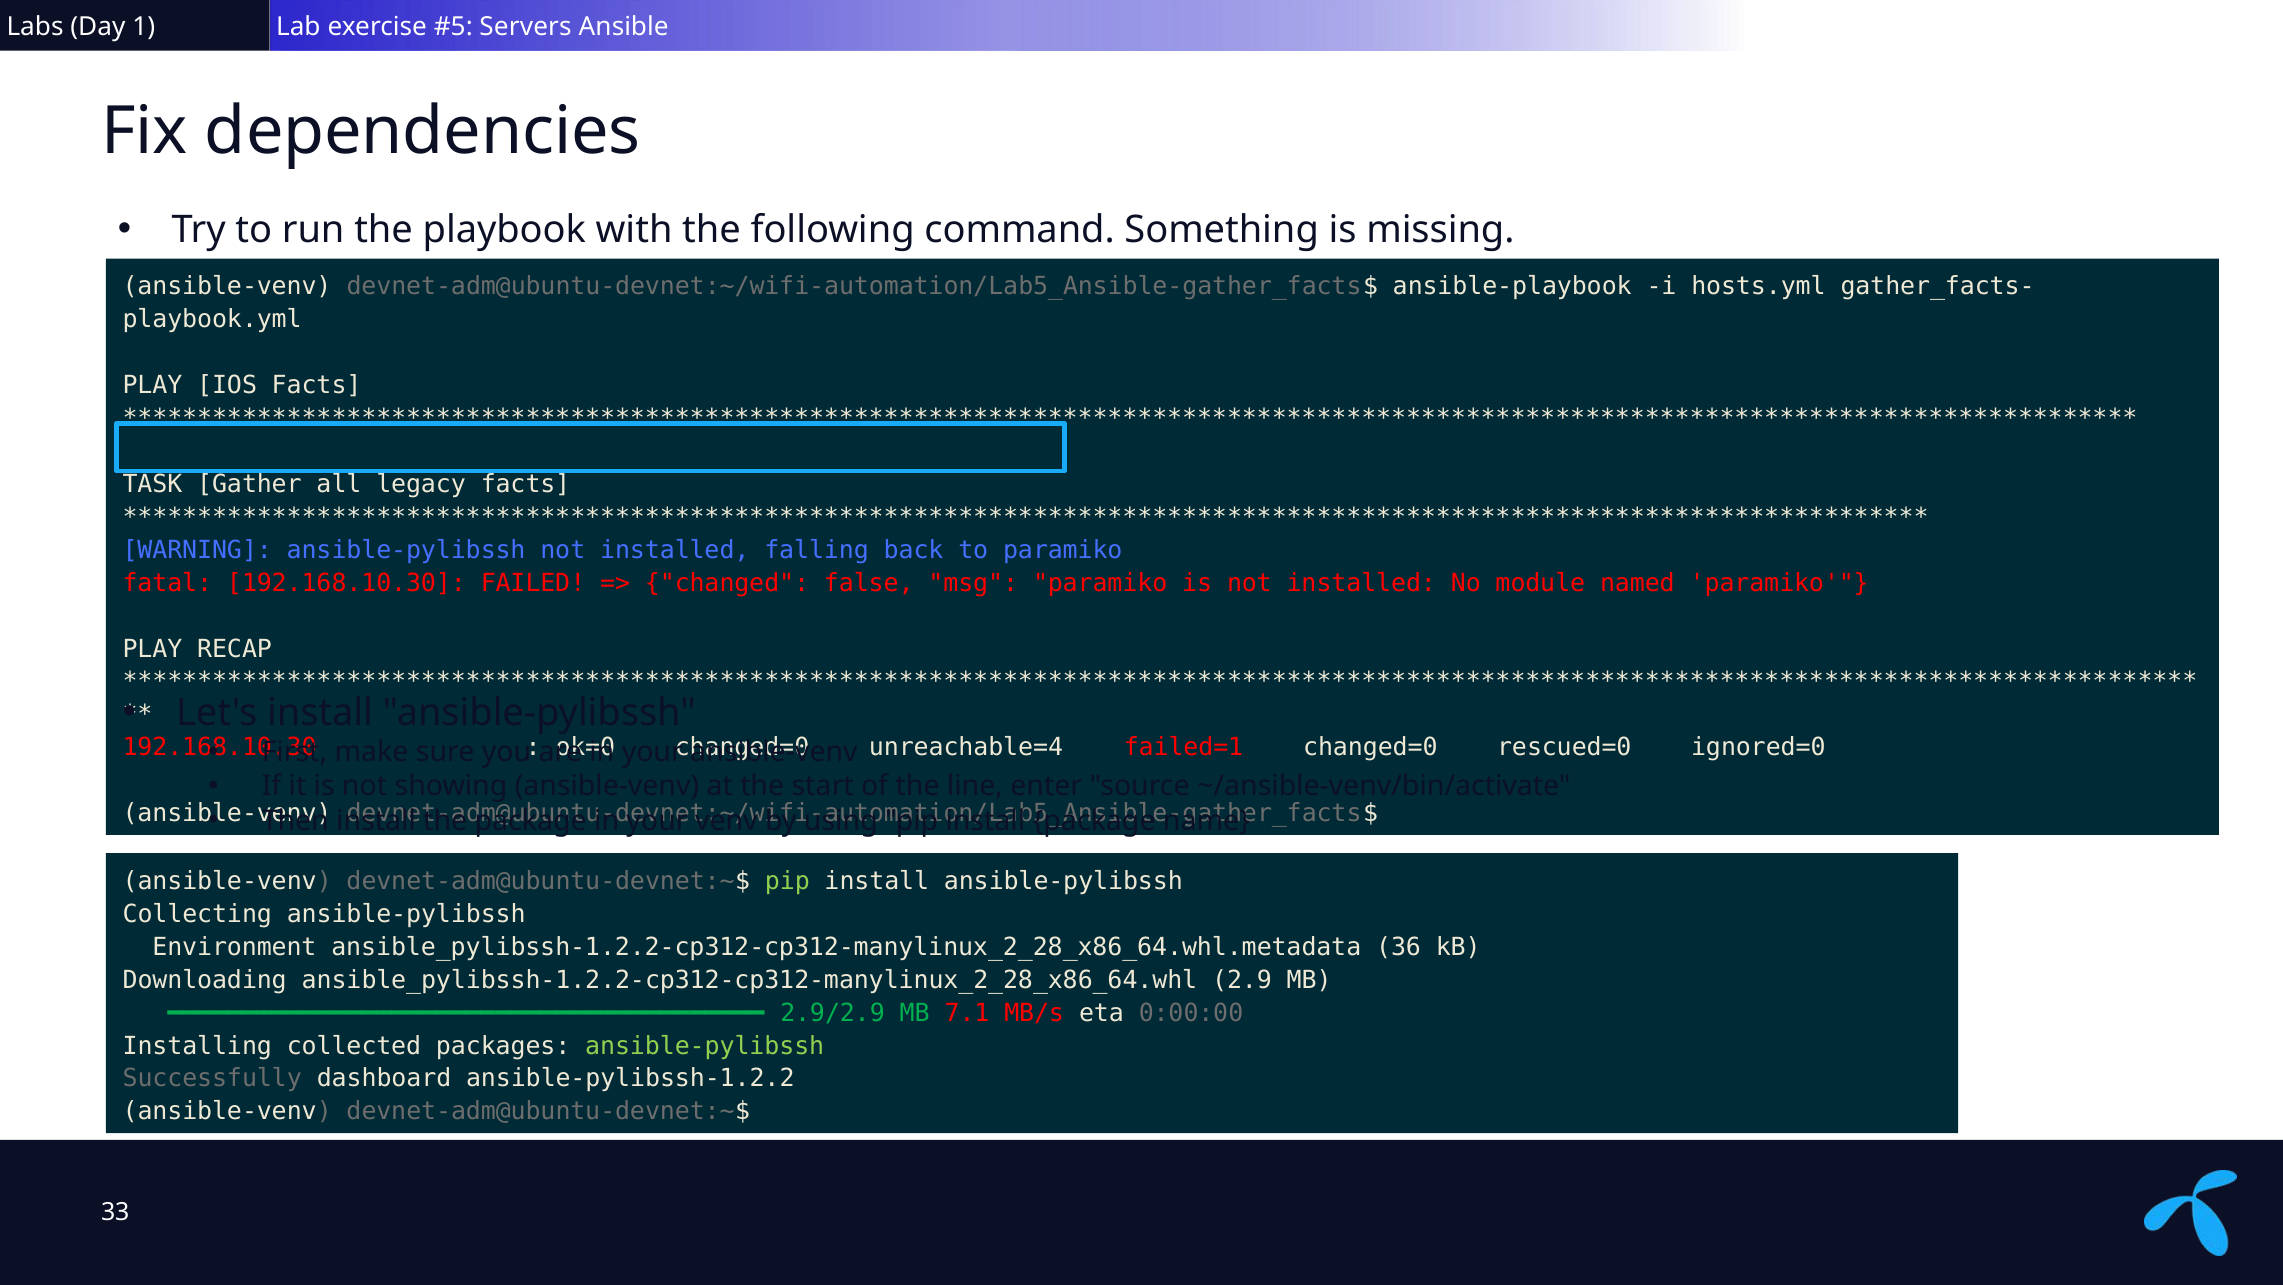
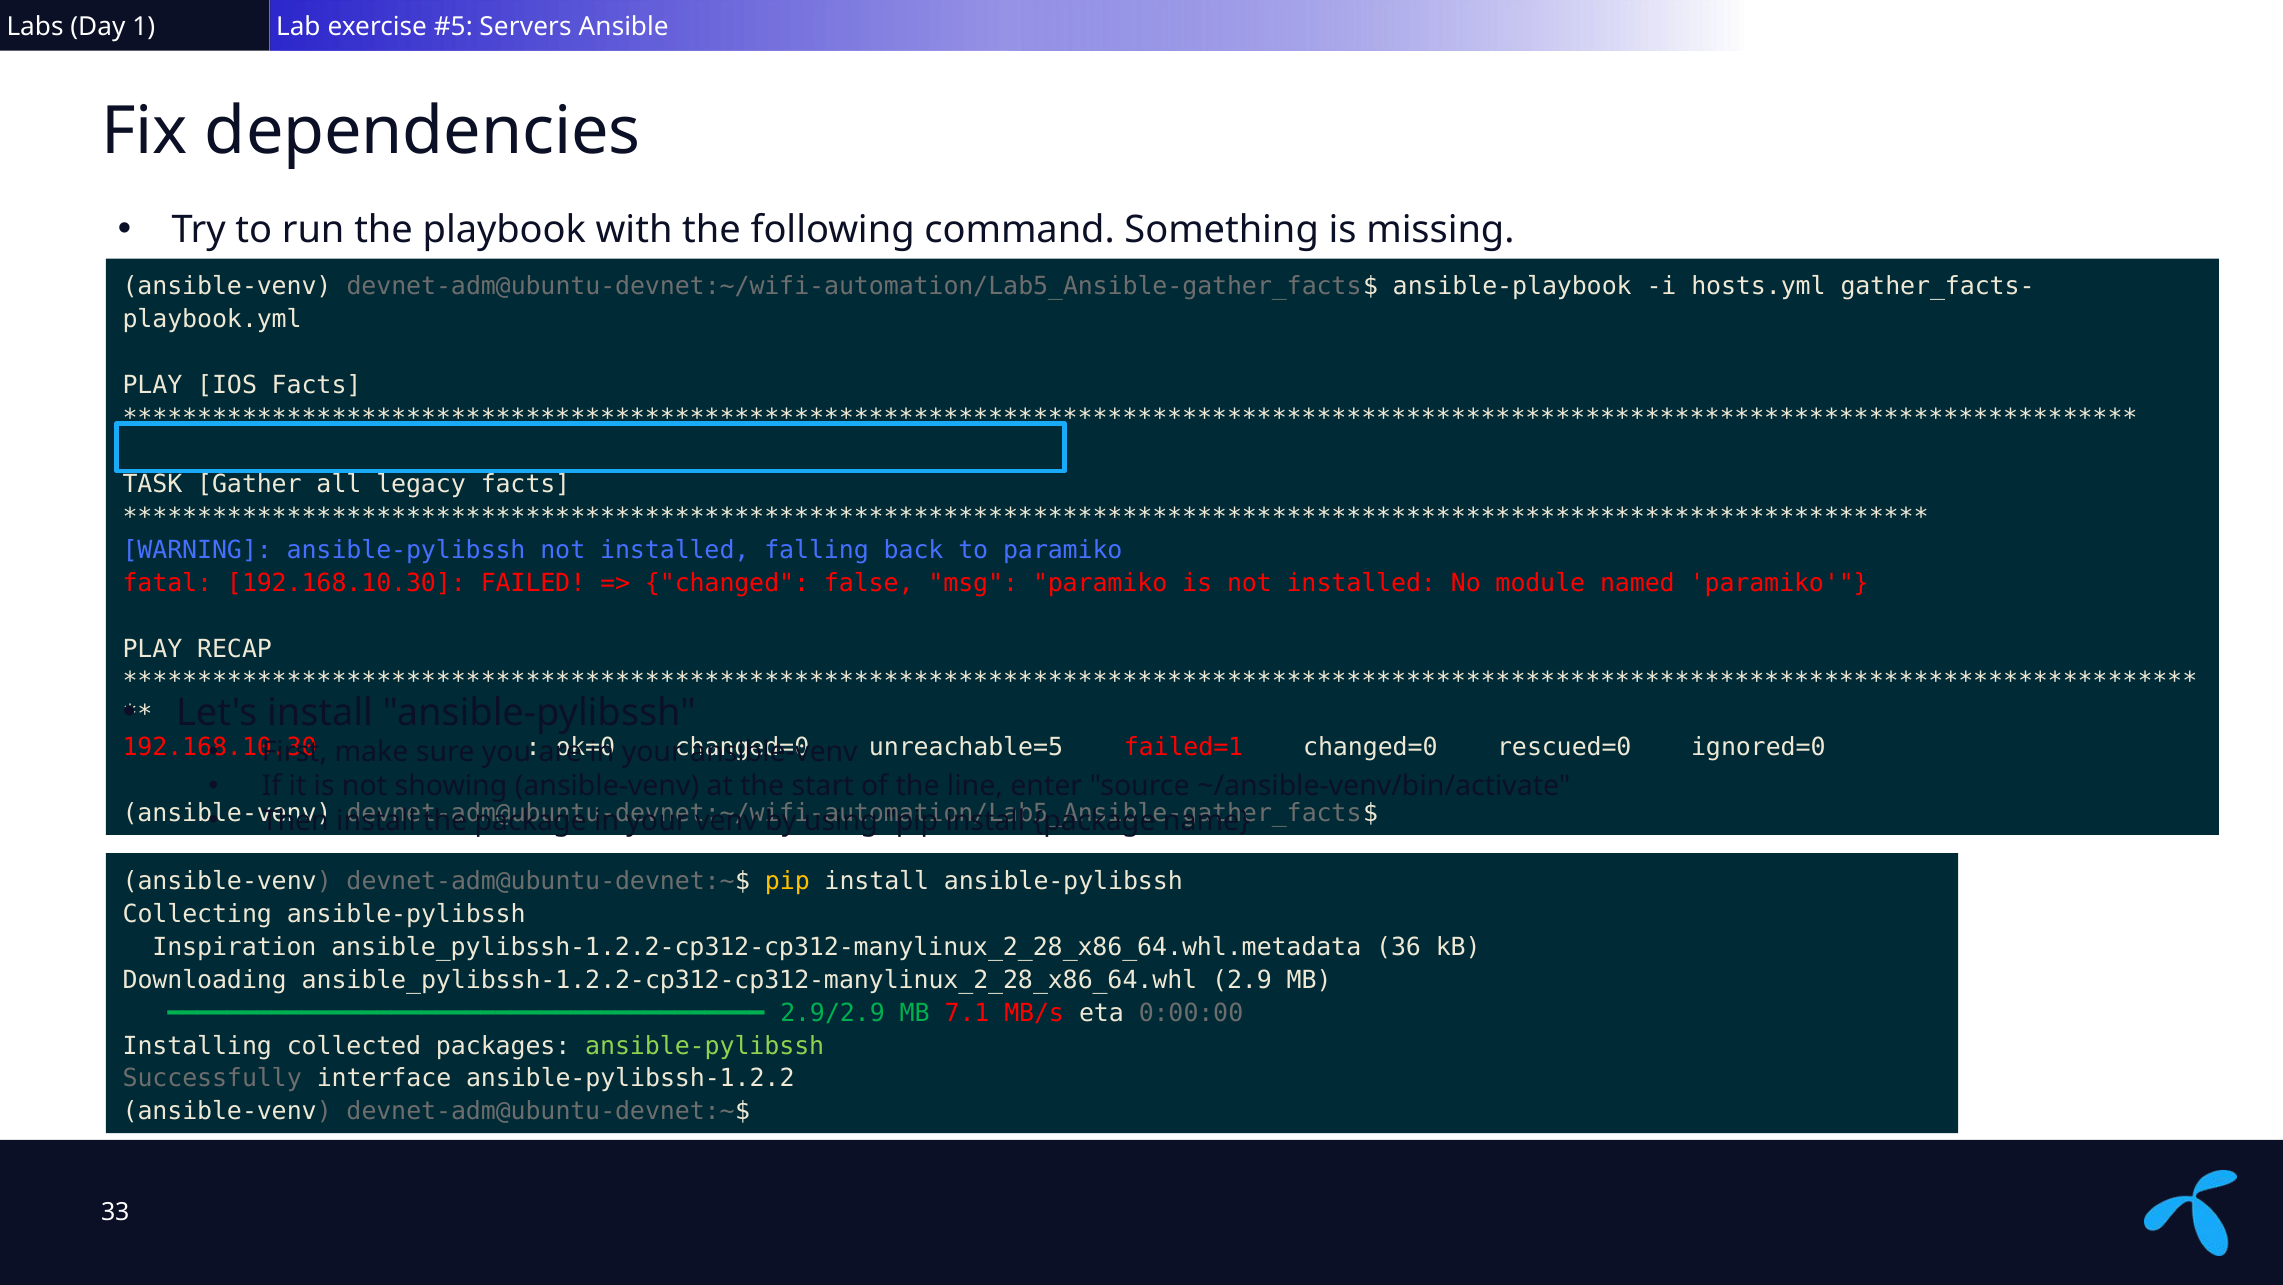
unreachable=4: unreachable=4 -> unreachable=5 (966, 747)
pip colour: light green -> yellow (787, 881)
Environment: Environment -> Inspiration (234, 947)
dashboard: dashboard -> interface (384, 1078)
